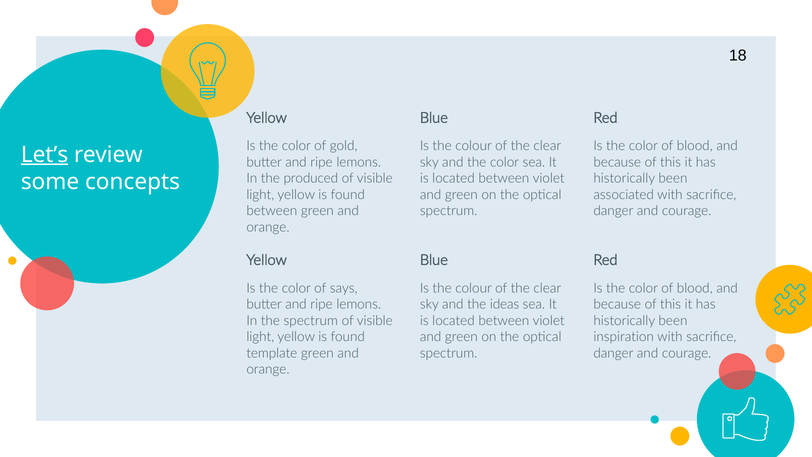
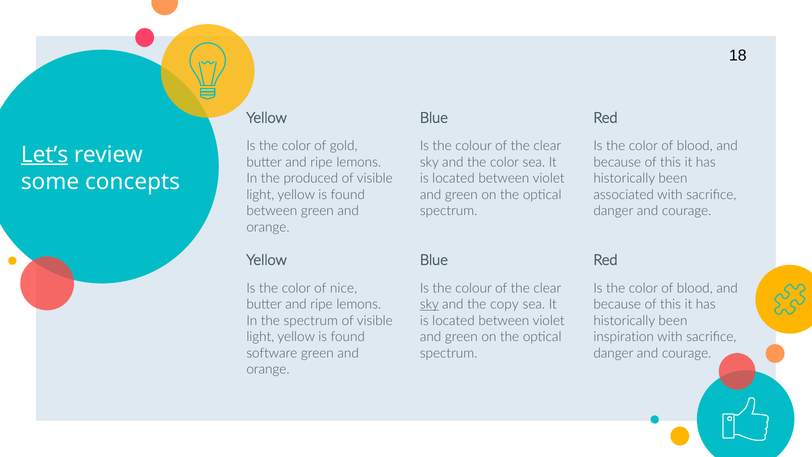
says: says -> nice (344, 288)
sky underline: none -> present (429, 304)
ideas: ideas -> copy (504, 304)
template: template -> software (272, 353)
